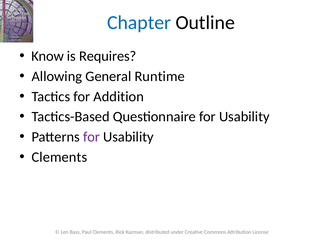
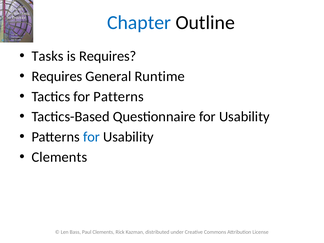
Know: Know -> Tasks (48, 56)
Allowing: Allowing -> Requires (57, 76)
for Addition: Addition -> Patterns (119, 97)
for colour: purple -> blue (92, 137)
